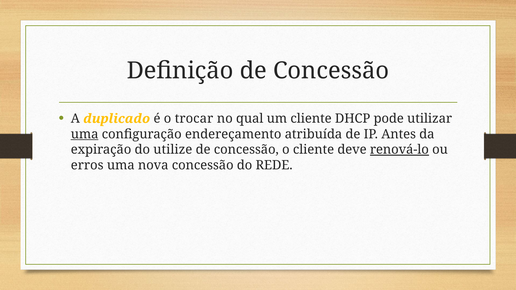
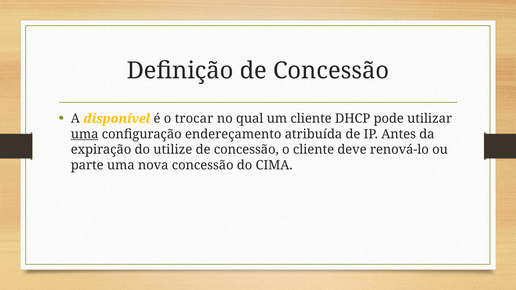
duplicado: duplicado -> disponível (117, 119)
renová-lo underline: present -> none (399, 150)
erros: erros -> parte (87, 165)
REDE: REDE -> CIMA (274, 165)
